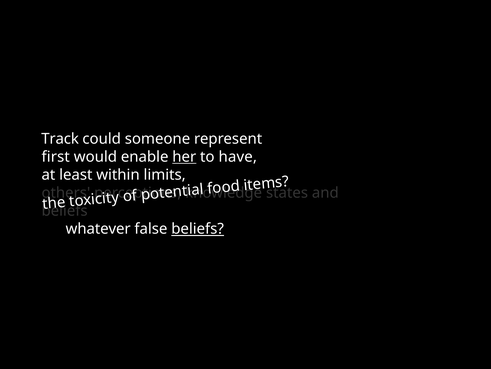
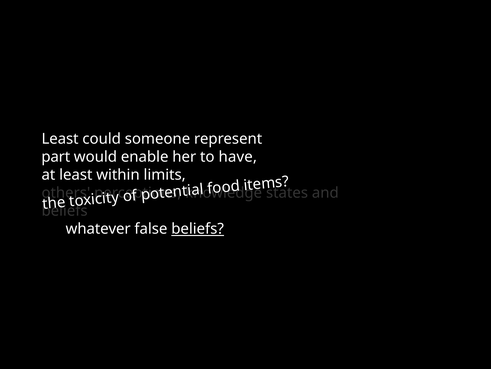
Track: Track -> Least (60, 139)
first: first -> part (56, 157)
her underline: present -> none (184, 157)
